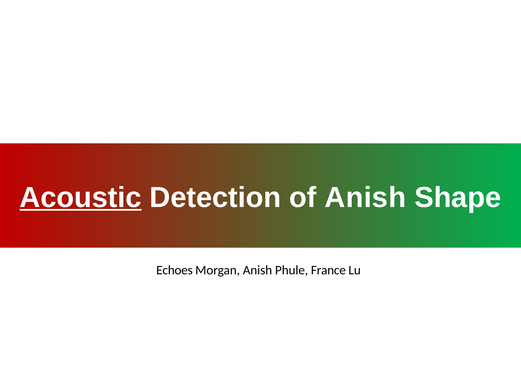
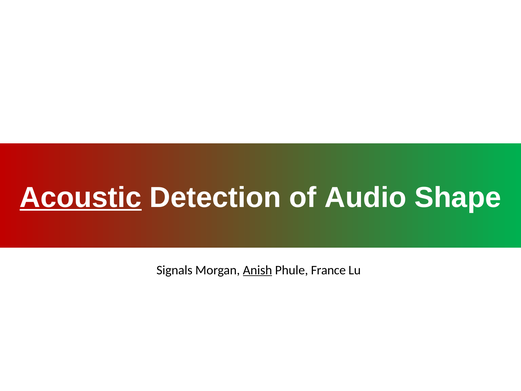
of Anish: Anish -> Audio (365, 197)
Echoes: Echoes -> Signals (174, 270)
Anish underline: none -> present (258, 270)
